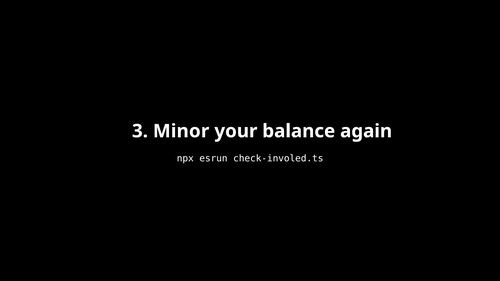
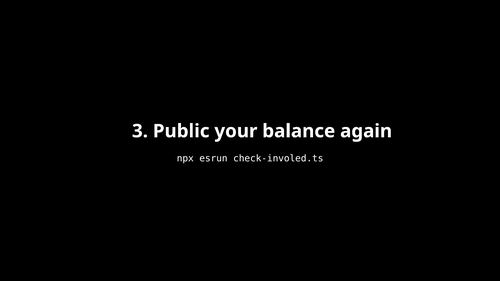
Minor: Minor -> Public (181, 131)
